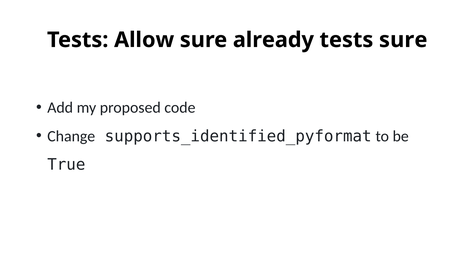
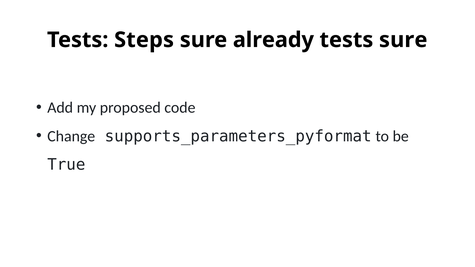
Allow: Allow -> Steps (144, 40)
supports_identified_pyformat: supports_identified_pyformat -> supports_parameters_pyformat (238, 136)
